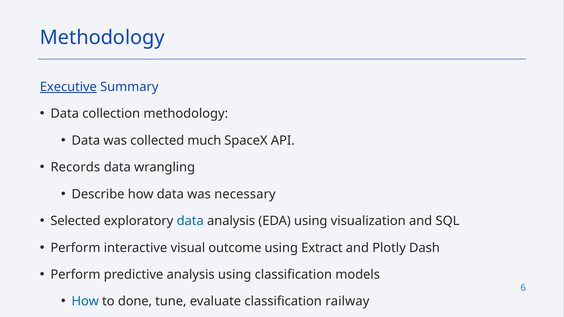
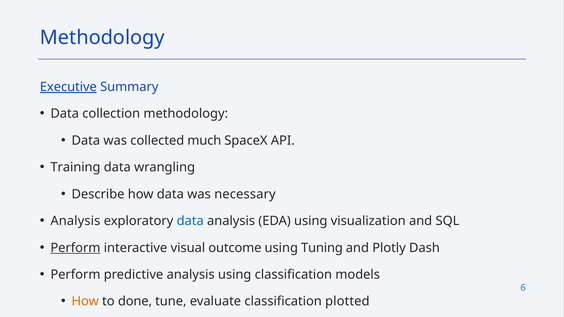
Records: Records -> Training (75, 167)
Selected: Selected -> Analysis (75, 221)
Perform underline: none -> present (75, 248)
Extract: Extract -> Tuning (322, 248)
How colour: blue -> orange (85, 302)
railway: railway -> plotted (347, 302)
